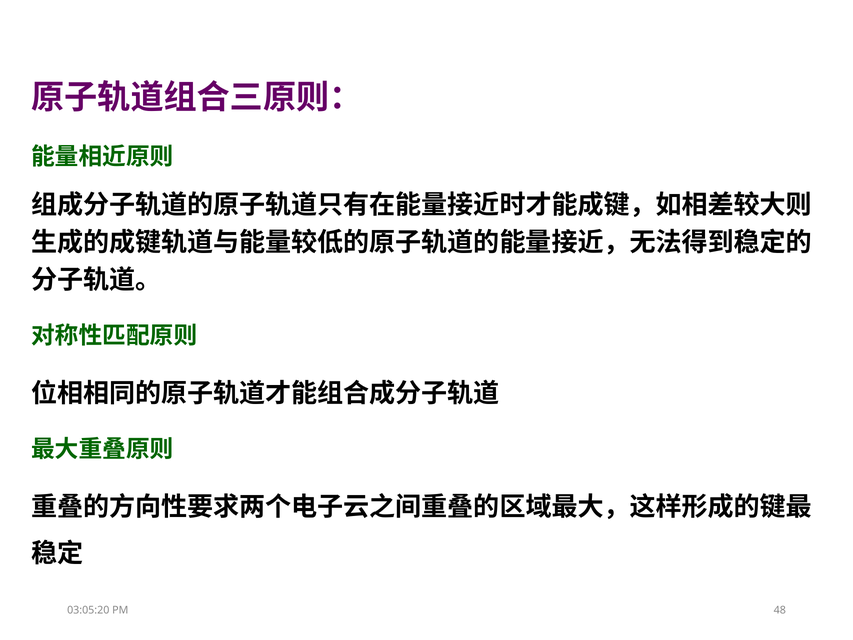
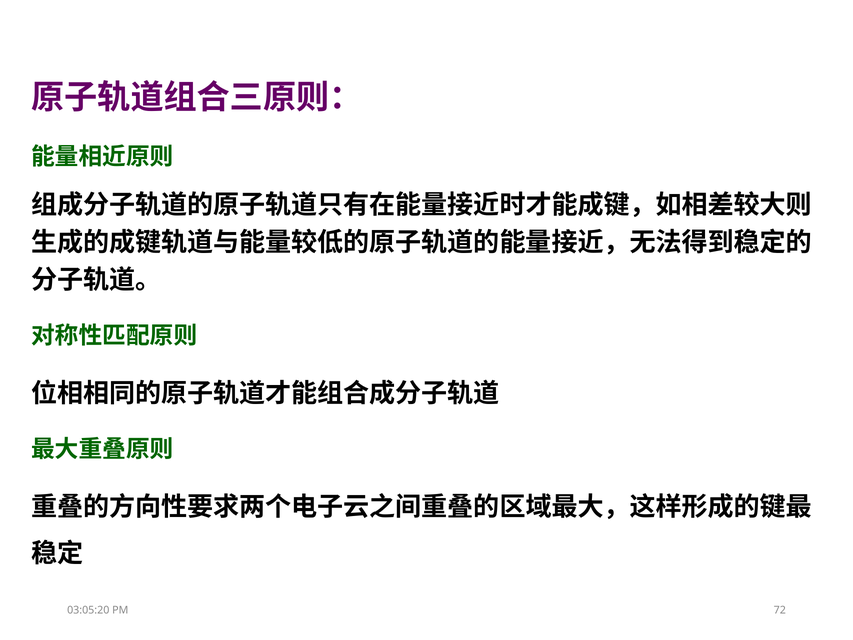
48: 48 -> 72 (780, 610)
